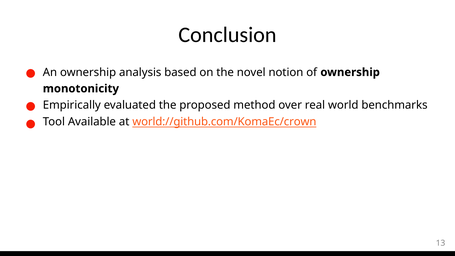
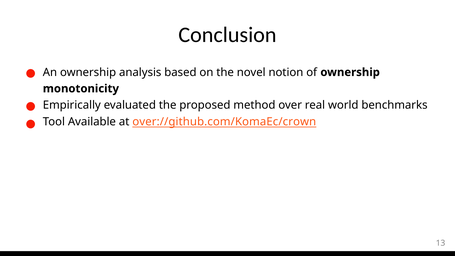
world://github.com/KomaEc/crown: world://github.com/KomaEc/crown -> over://github.com/KomaEc/crown (224, 122)
